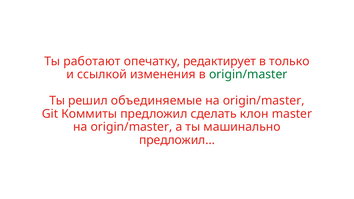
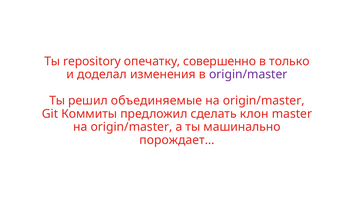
работают: работают -> repository (92, 61)
редактирует: редактирует -> совершенно (220, 61)
ссылкой: ссылкой -> доделал (102, 74)
origin/master colour: green -> purple (248, 74)
предложил…: предложил… -> порождает… (177, 140)
